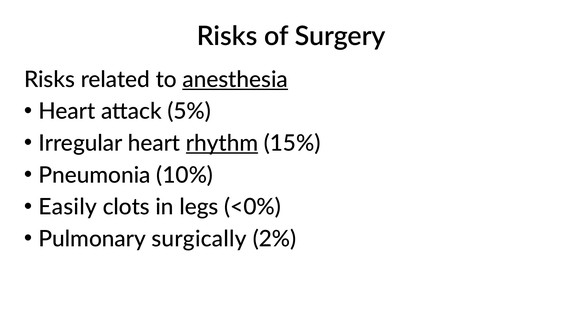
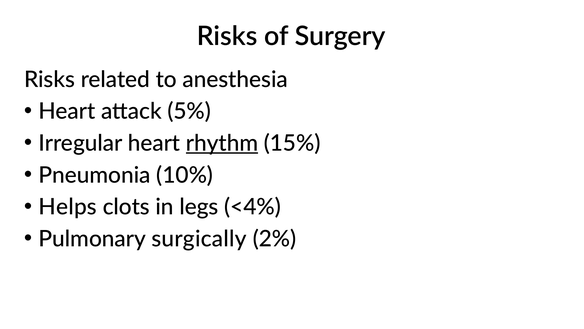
anesthesia underline: present -> none (235, 79)
Easily: Easily -> Helps (68, 207)
<0%: <0% -> <4% (253, 207)
